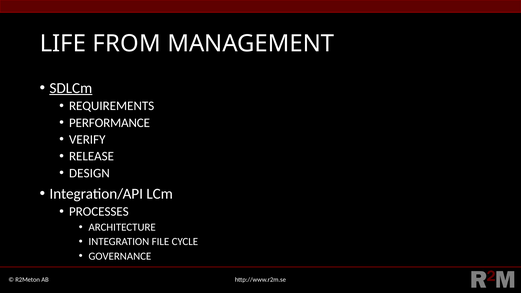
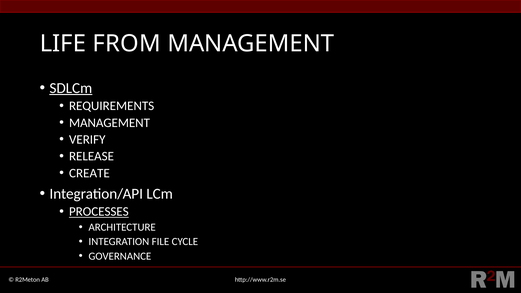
PERFORMANCE: PERFORMANCE -> MANAGEMENT (109, 123)
DESIGN: DESIGN -> CREATE (89, 173)
PROCESSES underline: none -> present (99, 212)
